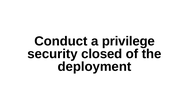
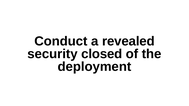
privilege: privilege -> revealed (128, 41)
